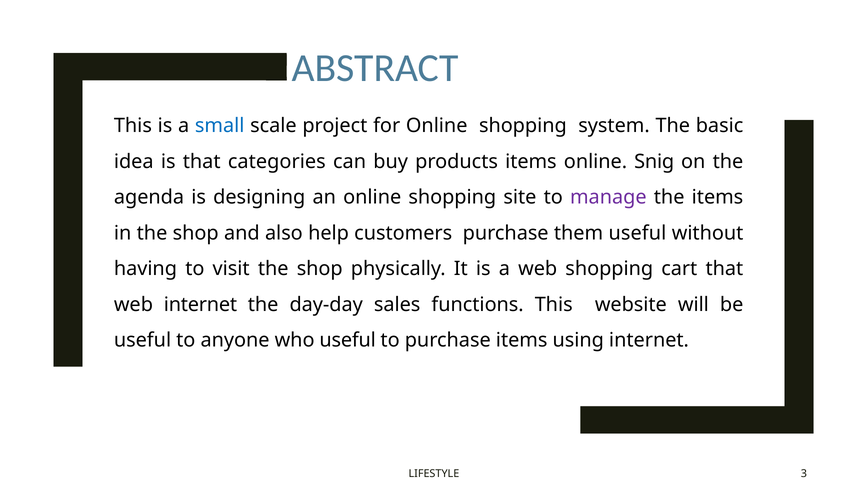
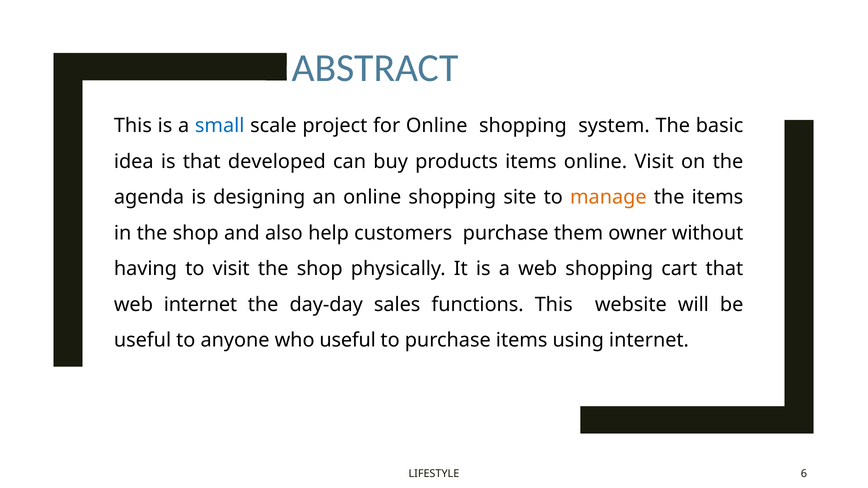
categories: categories -> developed (277, 162)
online Snig: Snig -> Visit (654, 162)
manage colour: purple -> orange (608, 197)
them useful: useful -> owner (638, 233)
3: 3 -> 6 (804, 474)
